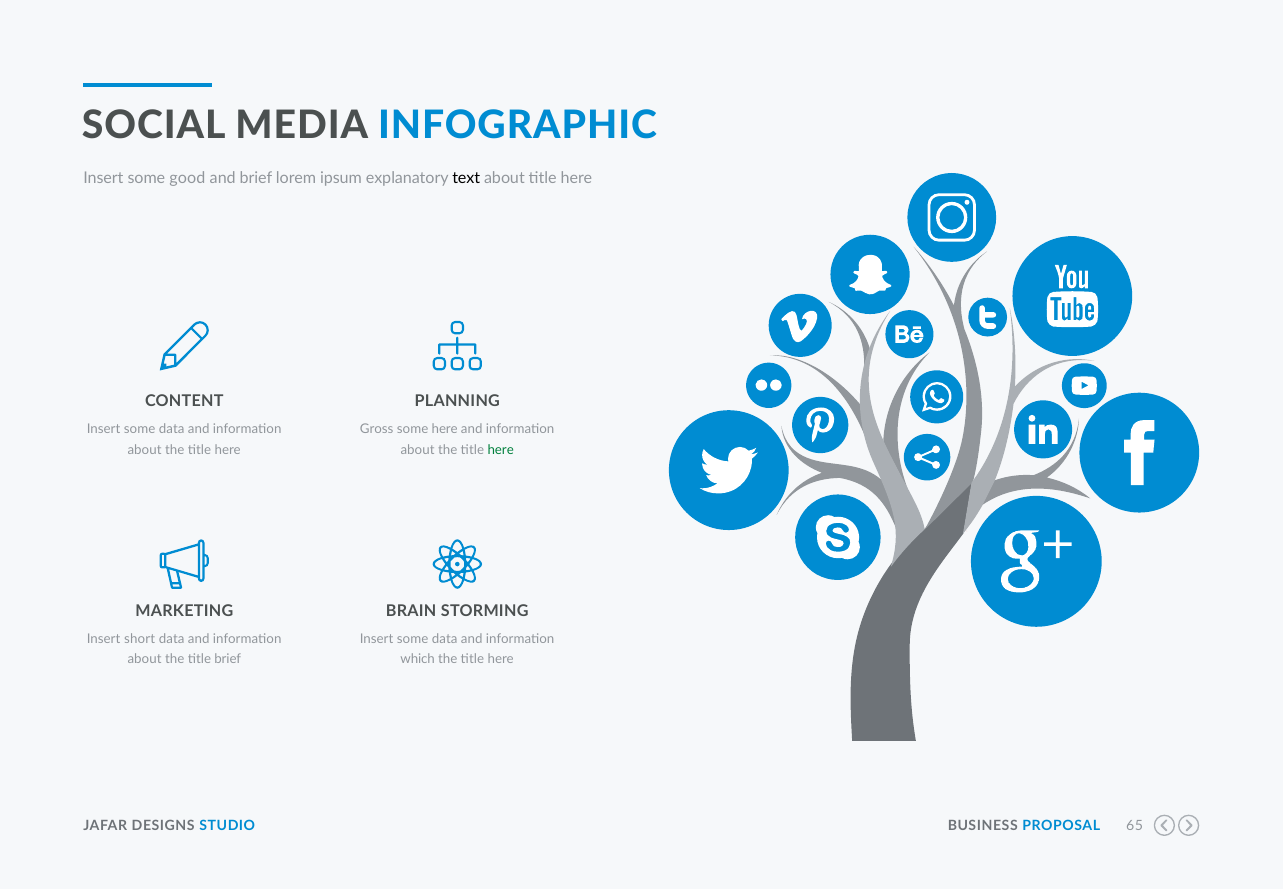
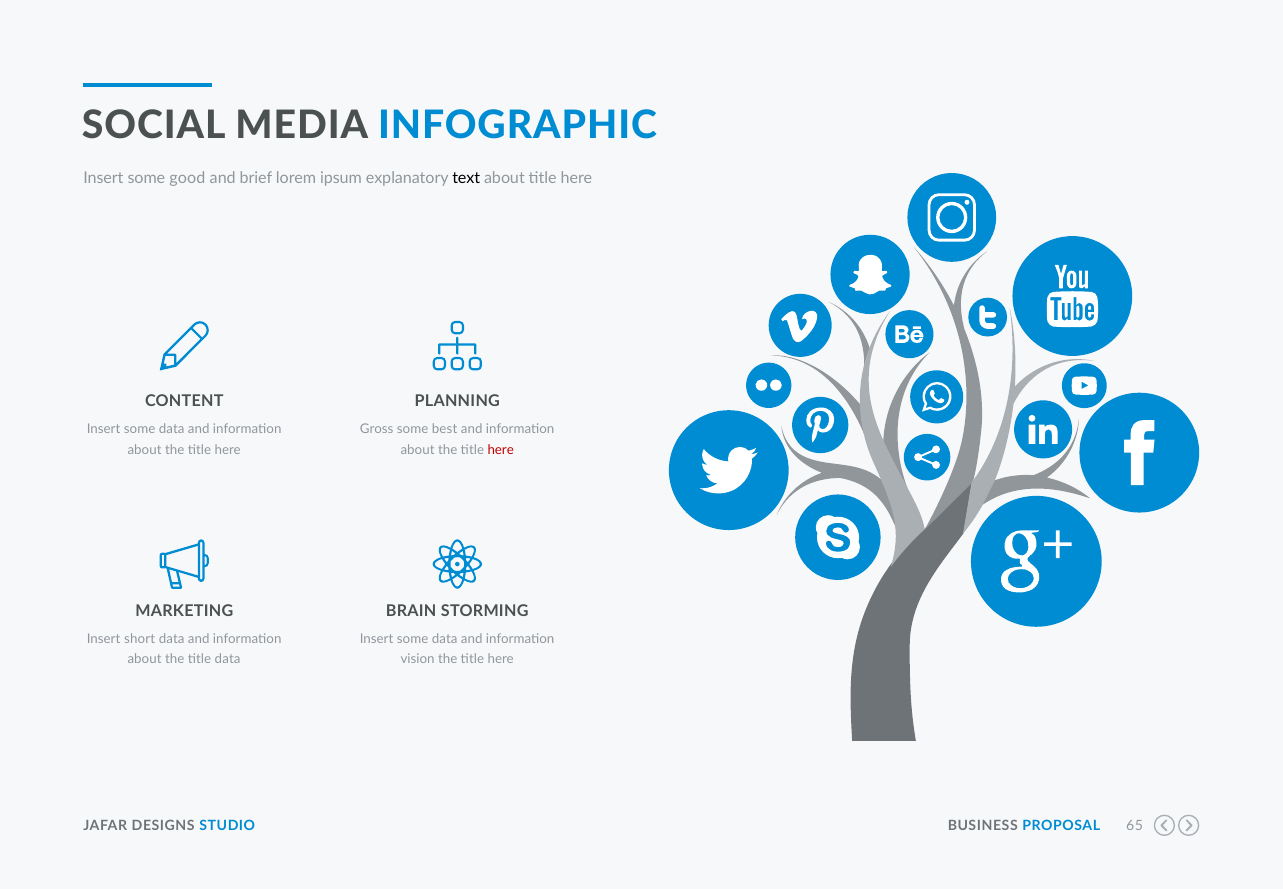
some here: here -> best (445, 429)
here colour: green -> red (501, 449)
title brief: brief -> data (228, 659)
which: which -> vision (418, 659)
